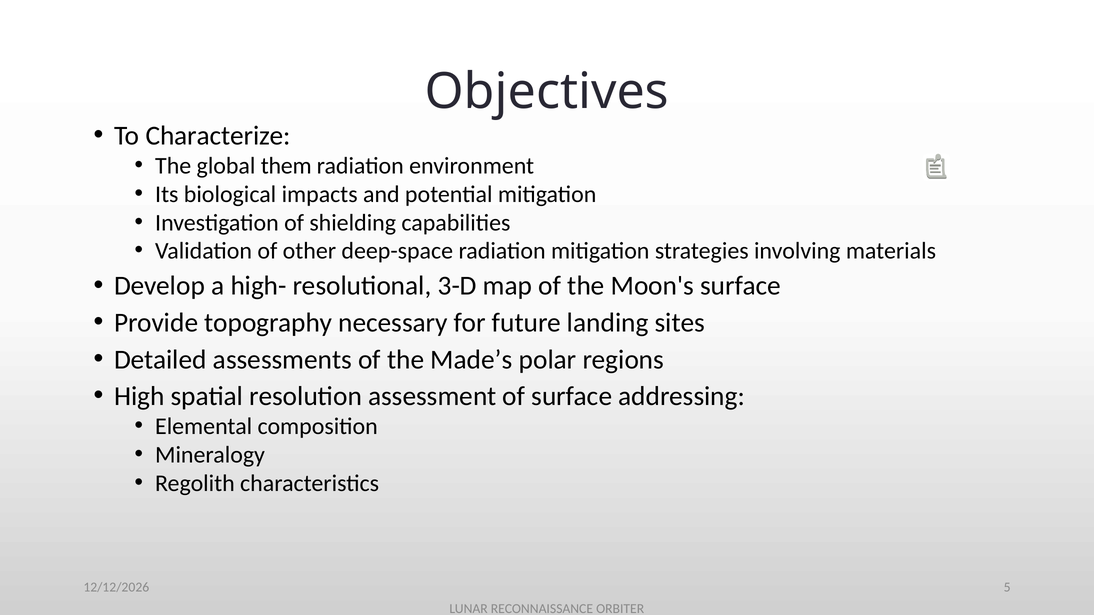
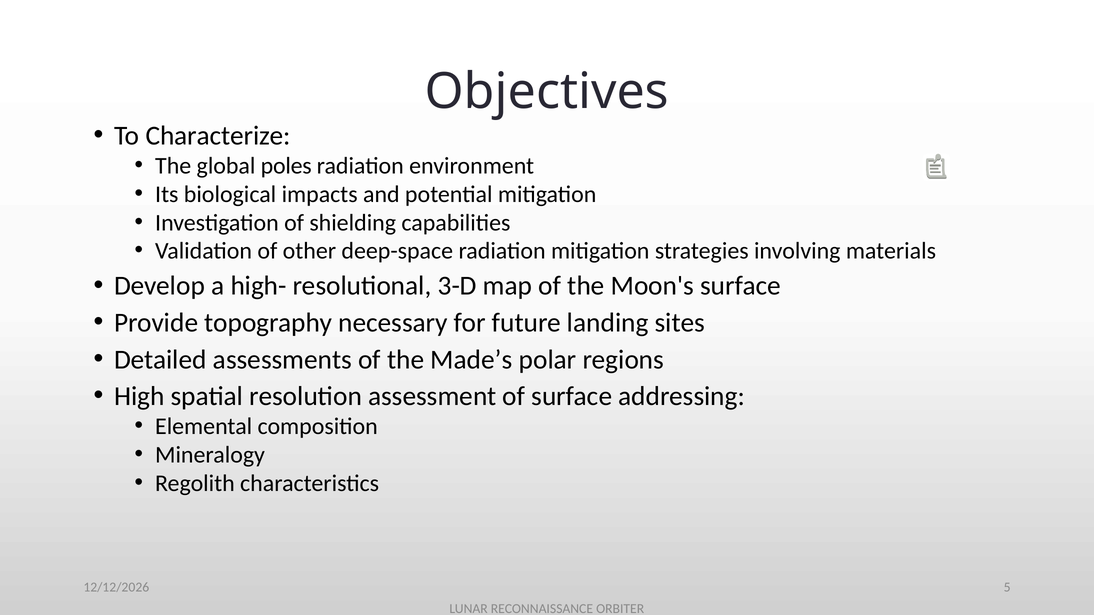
them: them -> poles (286, 166)
